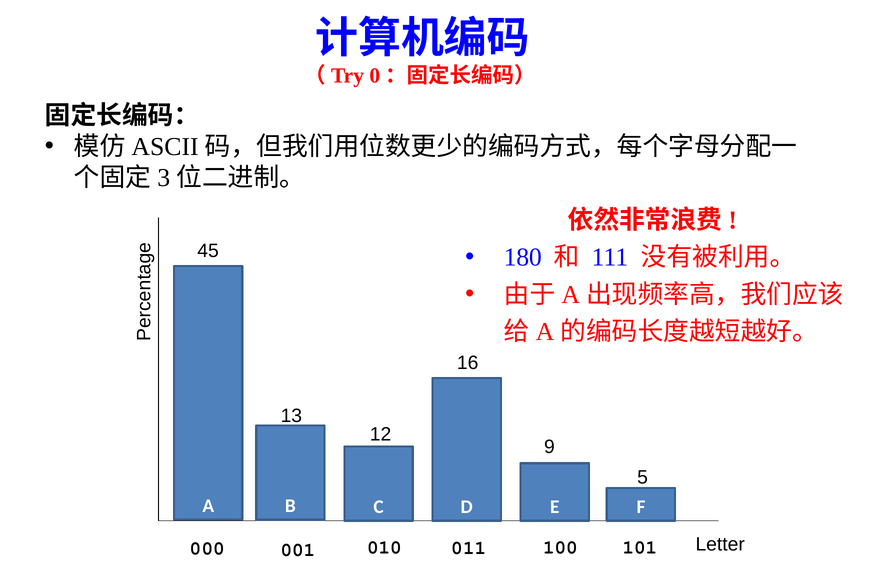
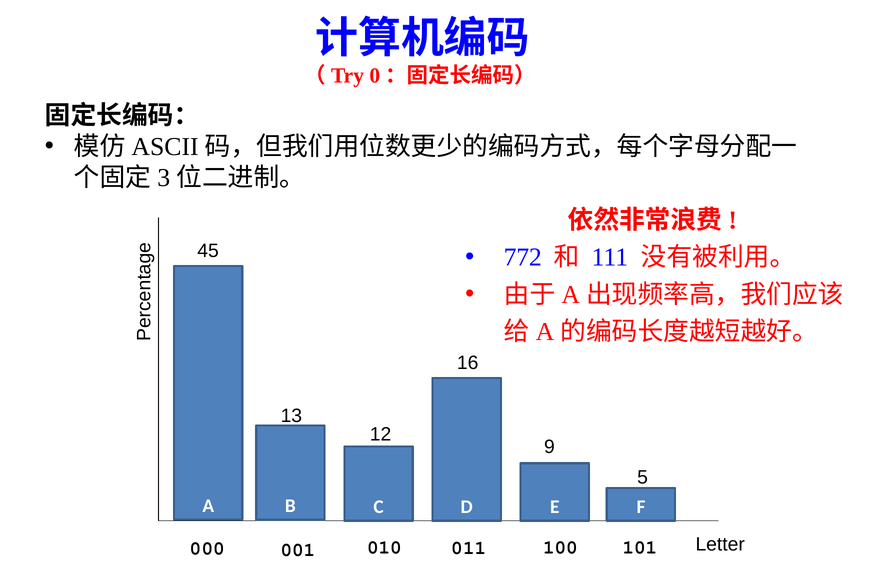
180: 180 -> 772 (523, 257)
